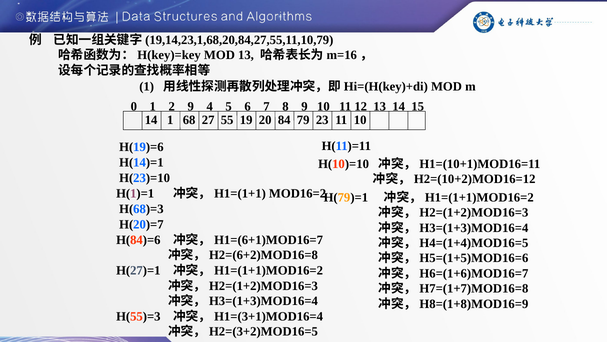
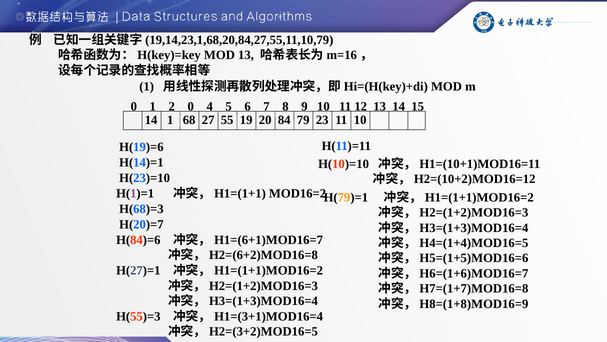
2 9: 9 -> 0 (191, 106)
